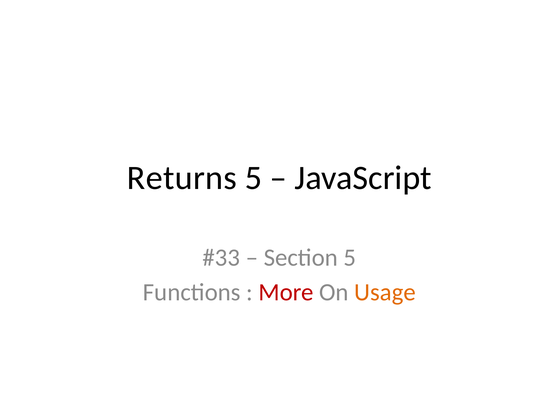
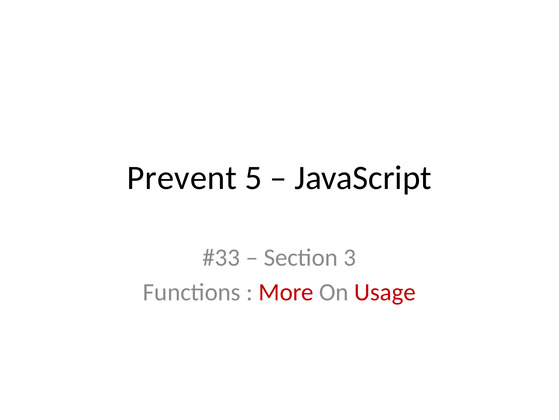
Returns: Returns -> Prevent (182, 178)
Section 5: 5 -> 3 (350, 257)
Usage colour: orange -> red (385, 292)
